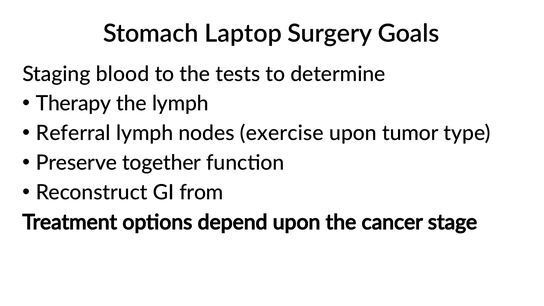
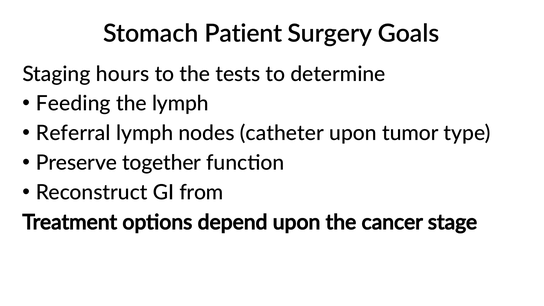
Laptop: Laptop -> Patient (243, 34)
blood: blood -> hours (123, 74)
Therapy: Therapy -> Feeding (73, 104)
exercise: exercise -> catheter (282, 133)
